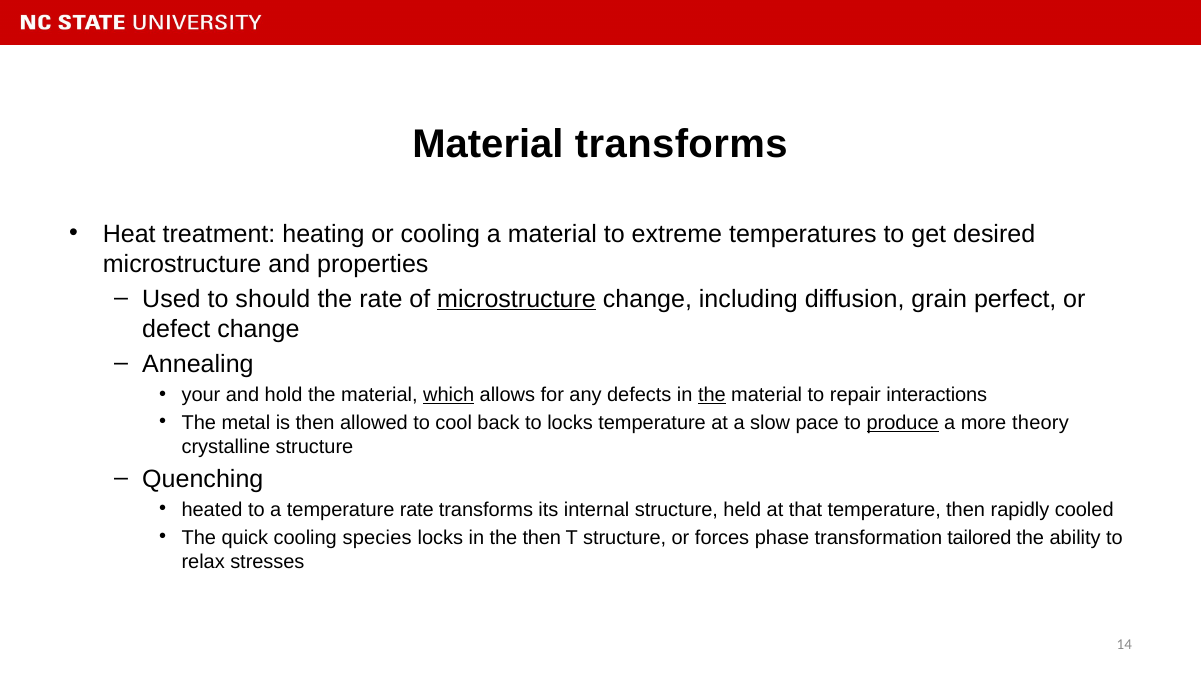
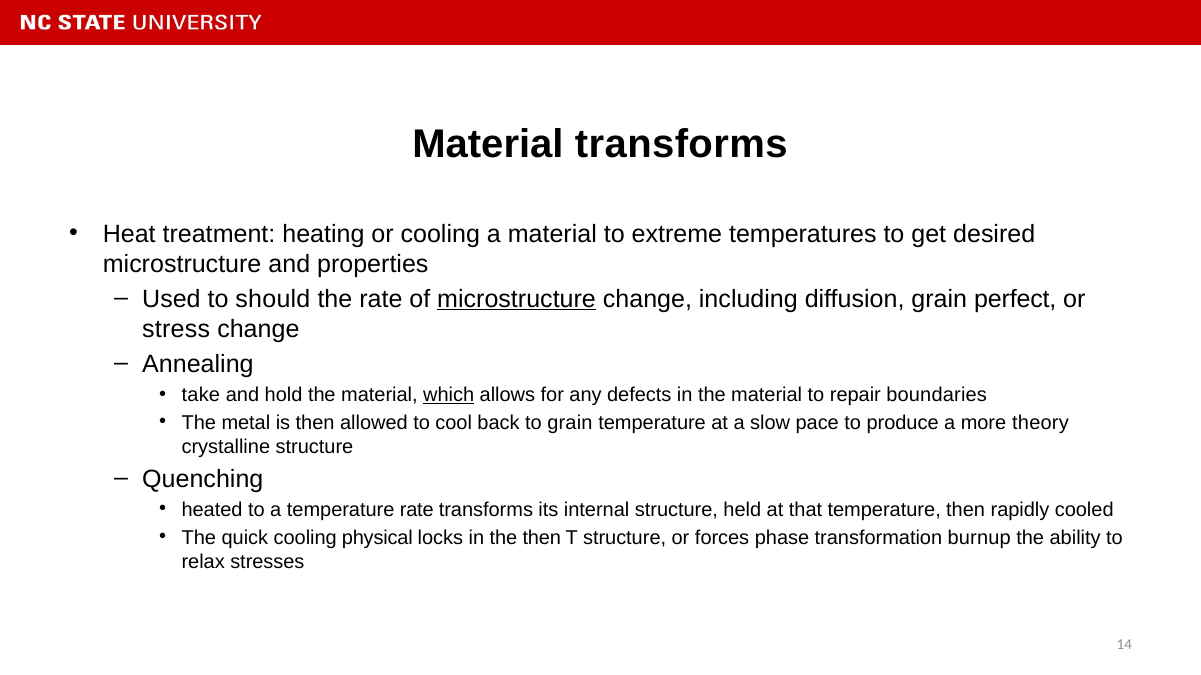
defect: defect -> stress (176, 329)
your: your -> take (201, 395)
the underline: present -> none (712, 395)
interactions: interactions -> boundaries (937, 395)
to locks: locks -> grain (570, 423)
produce underline: present -> none (903, 423)
species: species -> physical (377, 538)
tailored: tailored -> burnup (979, 538)
